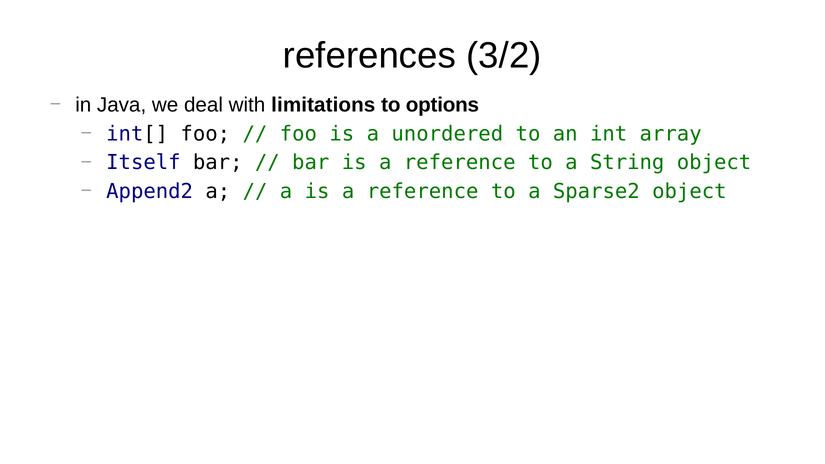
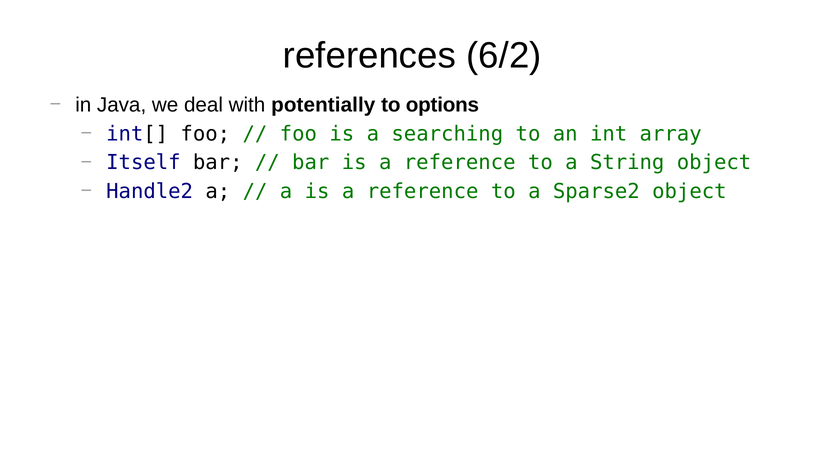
3/2: 3/2 -> 6/2 (504, 56)
limitations: limitations -> potentially (323, 105)
unordered: unordered -> searching (447, 134)
Append2: Append2 -> Handle2 (150, 191)
